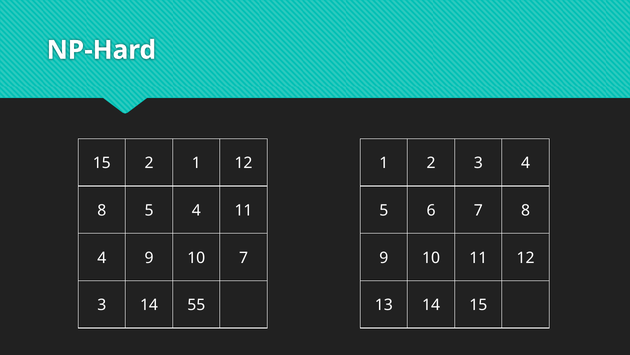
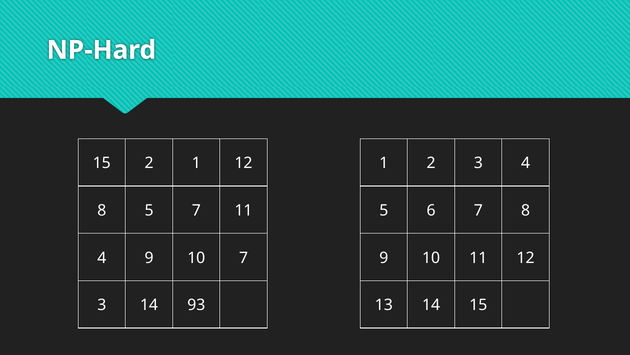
5 4: 4 -> 7 (196, 210)
55: 55 -> 93 (196, 305)
